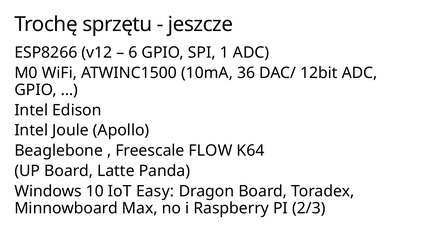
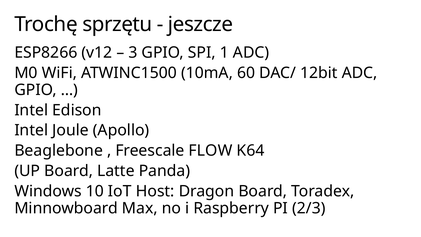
6: 6 -> 3 (133, 53)
36: 36 -> 60 (246, 73)
Easy: Easy -> Host (155, 191)
